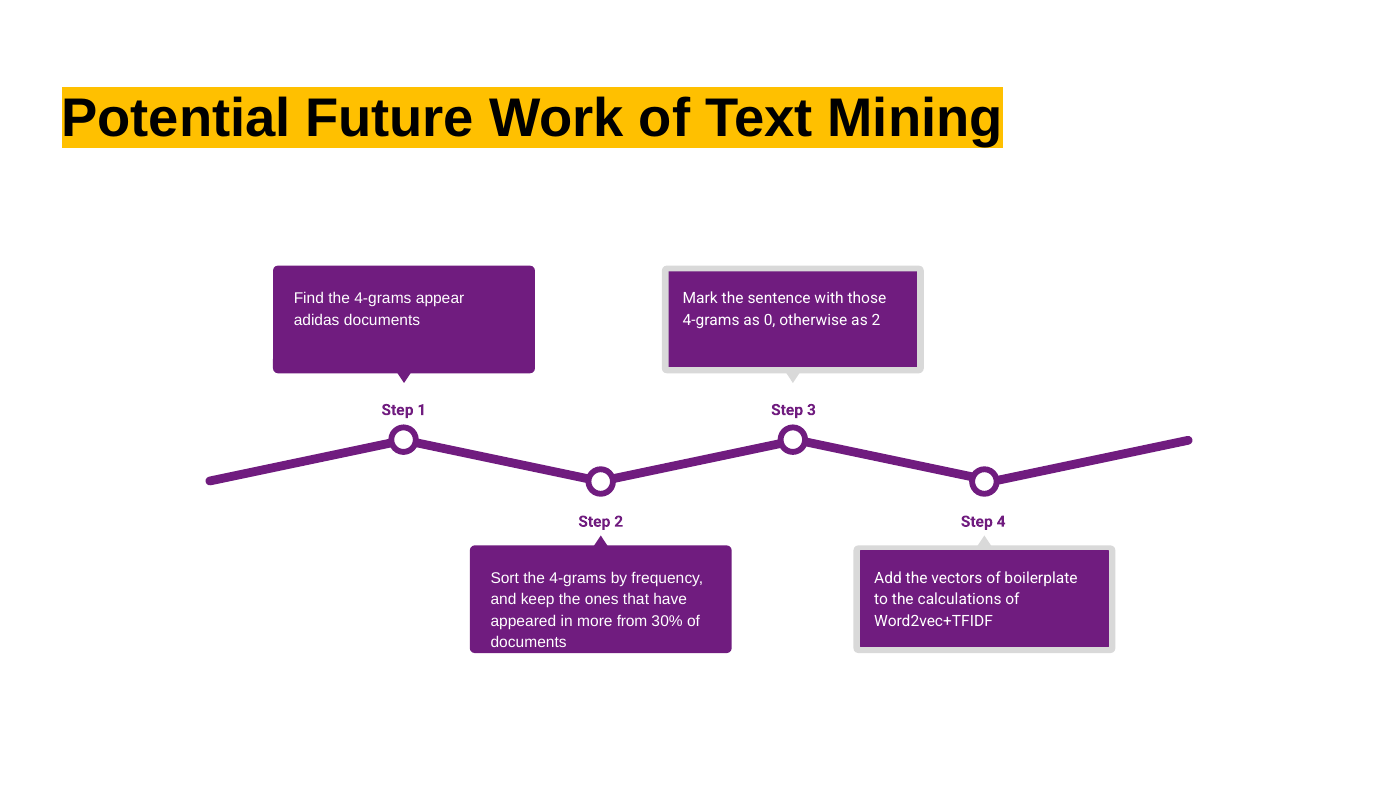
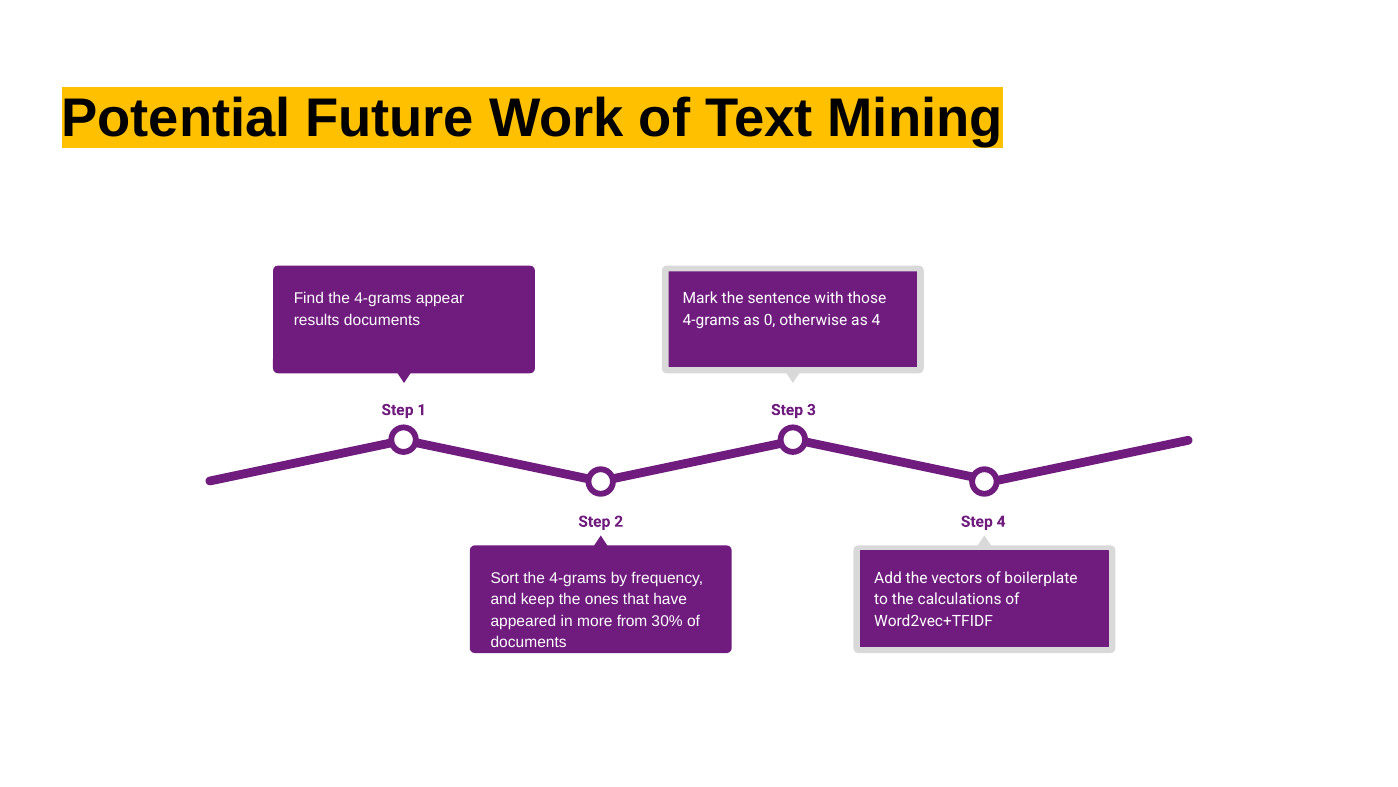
adidas: adidas -> results (317, 320)
as 2: 2 -> 4 (876, 320)
